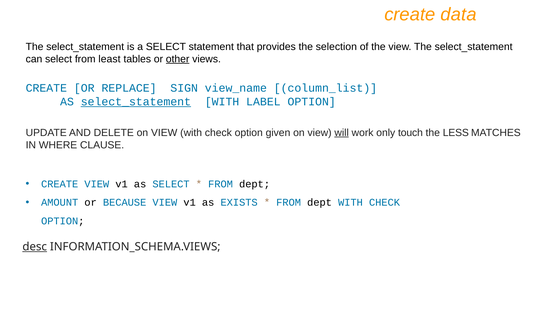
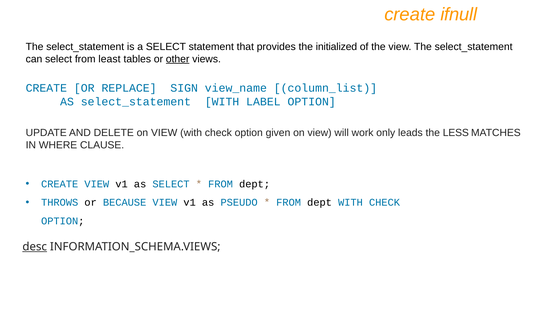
data: data -> ifnull (459, 14)
selection: selection -> initialized (336, 47)
select_statement underline: present -> none (136, 102)
will underline: present -> none (342, 133)
touch: touch -> leads (410, 133)
AMOUNT: AMOUNT -> THROWS (60, 203)
EXISTS: EXISTS -> PSEUDO (239, 203)
